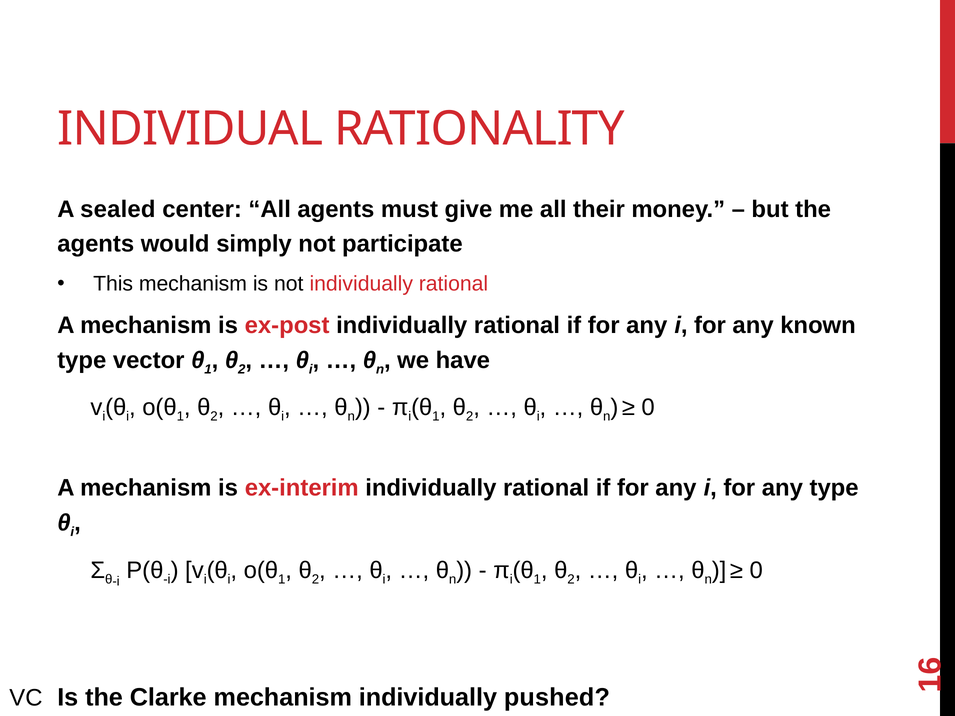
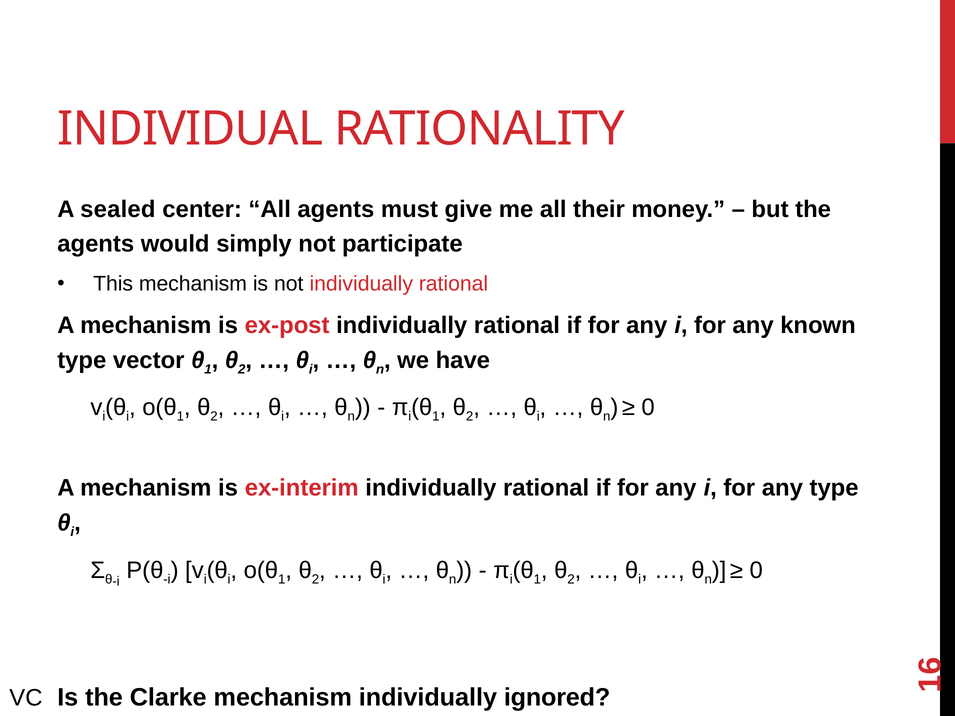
pushed: pushed -> ignored (557, 698)
